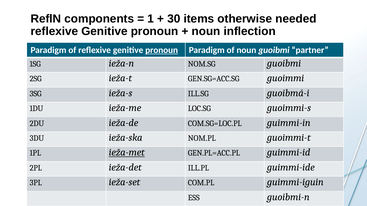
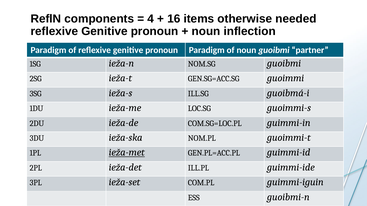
1: 1 -> 4 (151, 19)
30: 30 -> 16 (174, 19)
pronoun underline: present -> none (162, 50)
